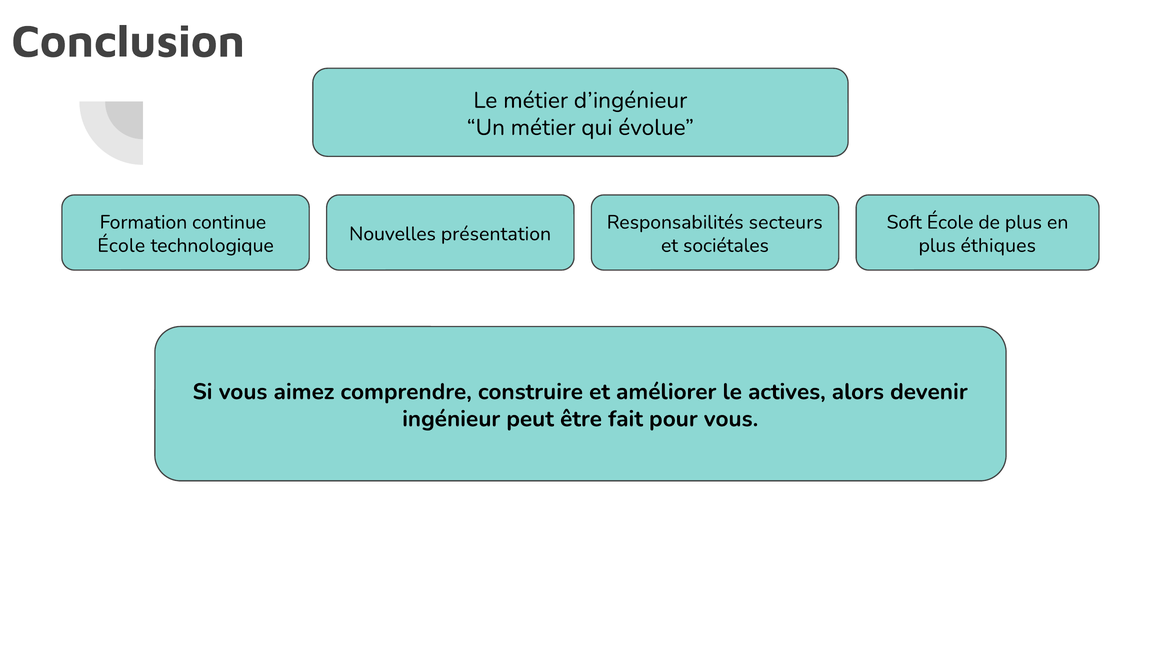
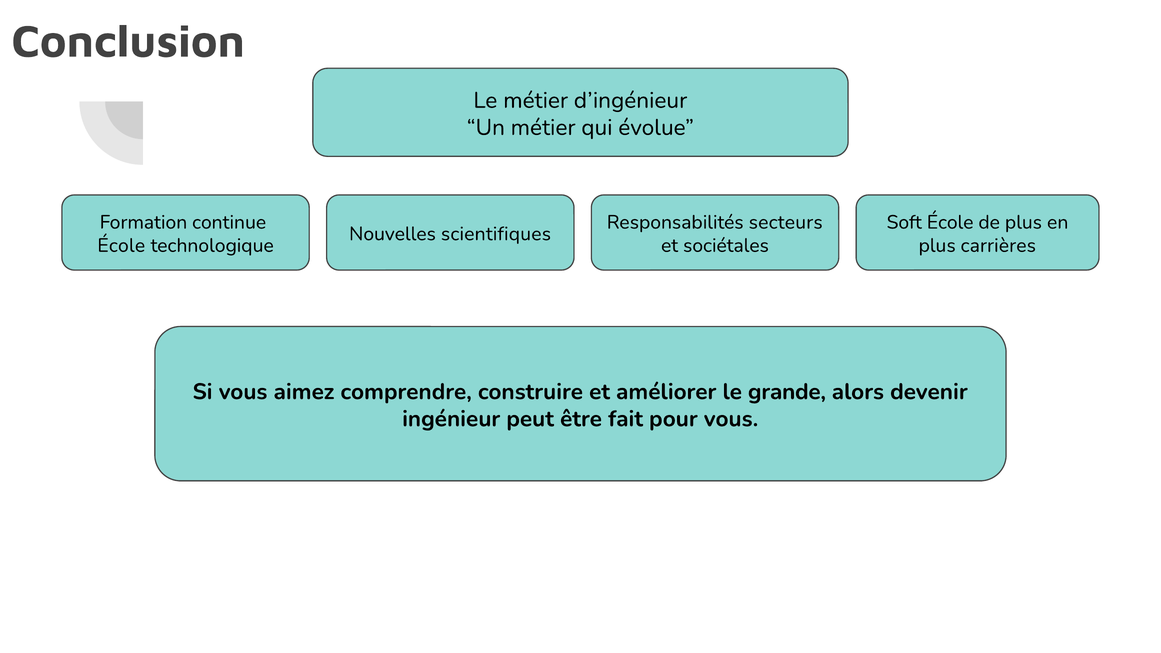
présentation: présentation -> scientifiques (496, 234)
éthiques: éthiques -> carrières (998, 245)
actives: actives -> grande (787, 392)
